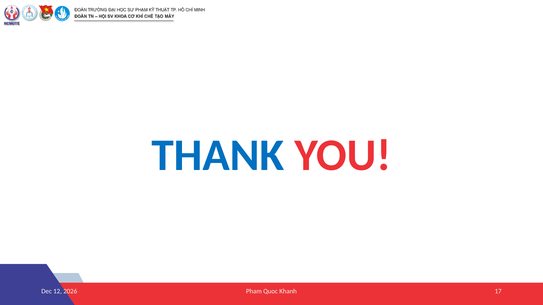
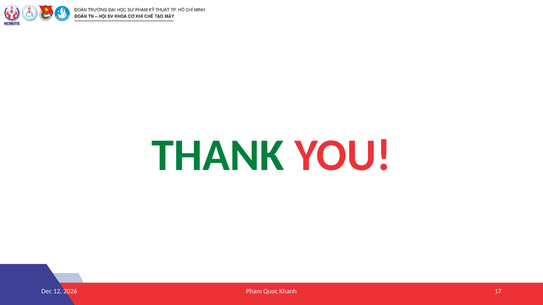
THANK colour: blue -> green (218, 156)
